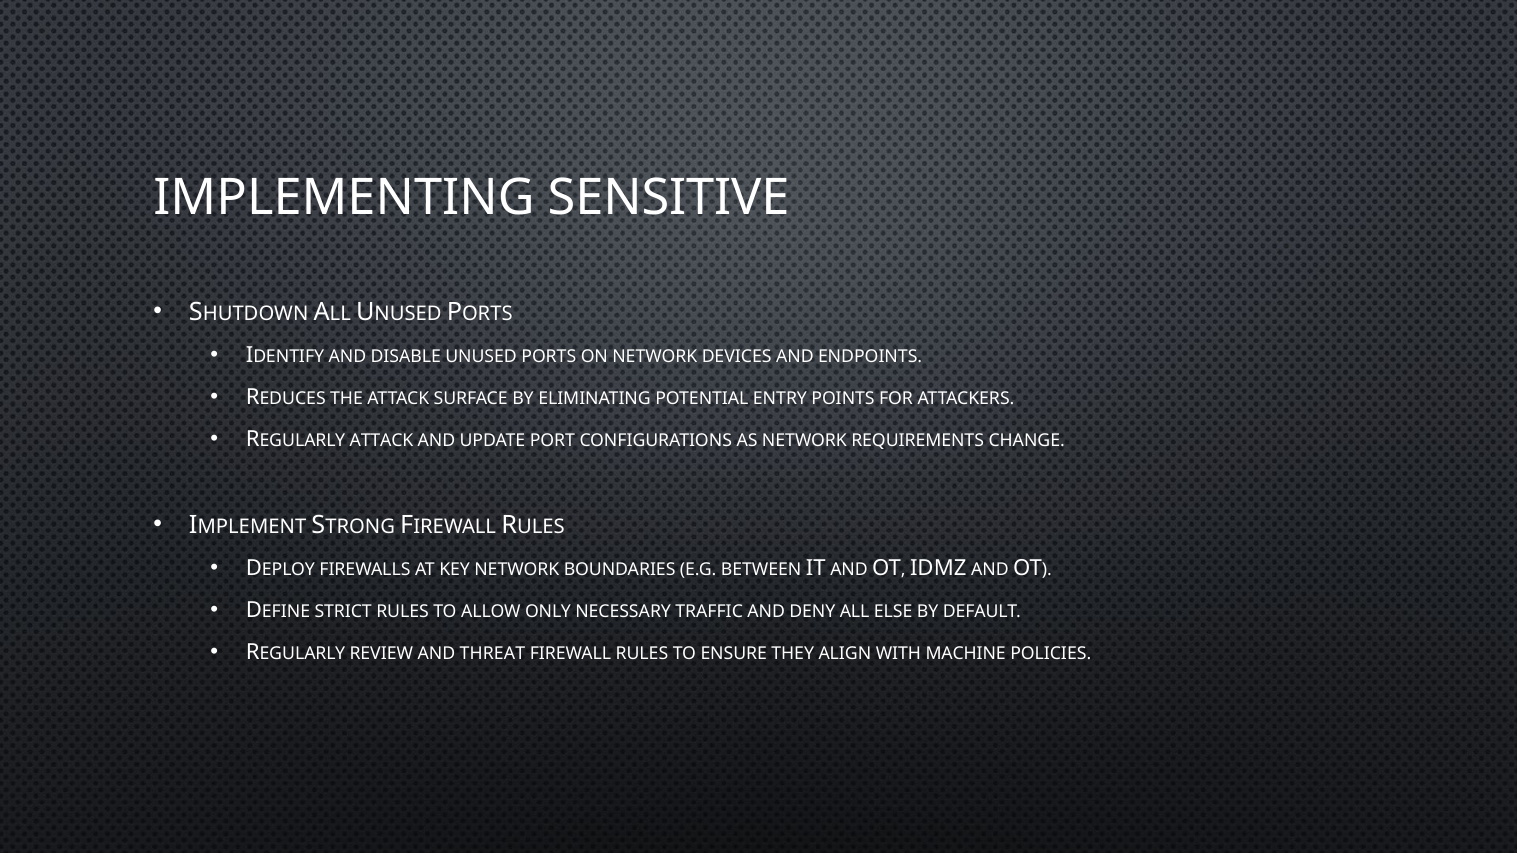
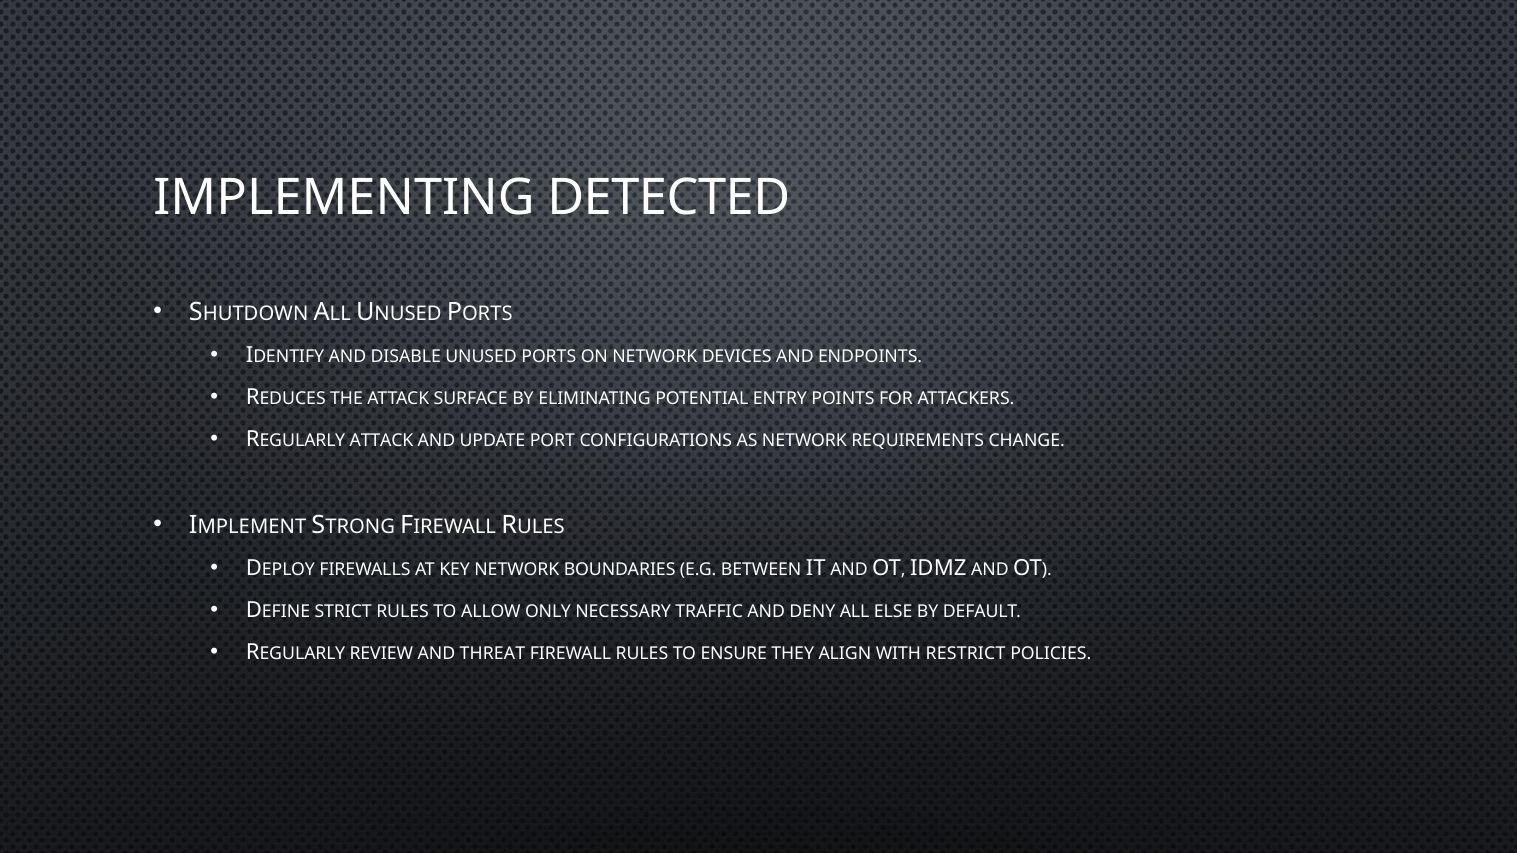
SENSITIVE: SENSITIVE -> DETECTED (669, 198)
MACHINE: MACHINE -> RESTRICT (966, 654)
